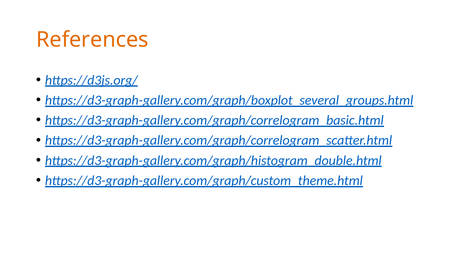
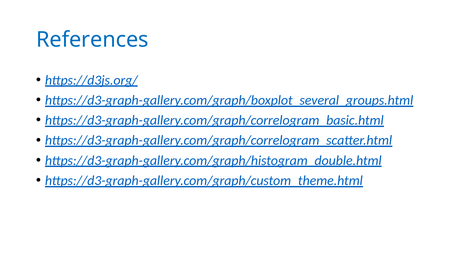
References colour: orange -> blue (92, 40)
